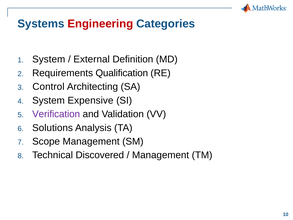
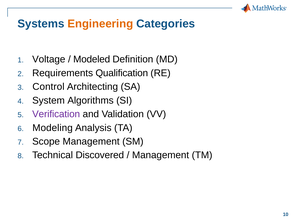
Engineering colour: red -> orange (100, 24)
System: System -> Voltage (49, 59)
External: External -> Modeled (92, 59)
Expensive: Expensive -> Algorithms (91, 100)
Solutions: Solutions -> Modeling (53, 128)
